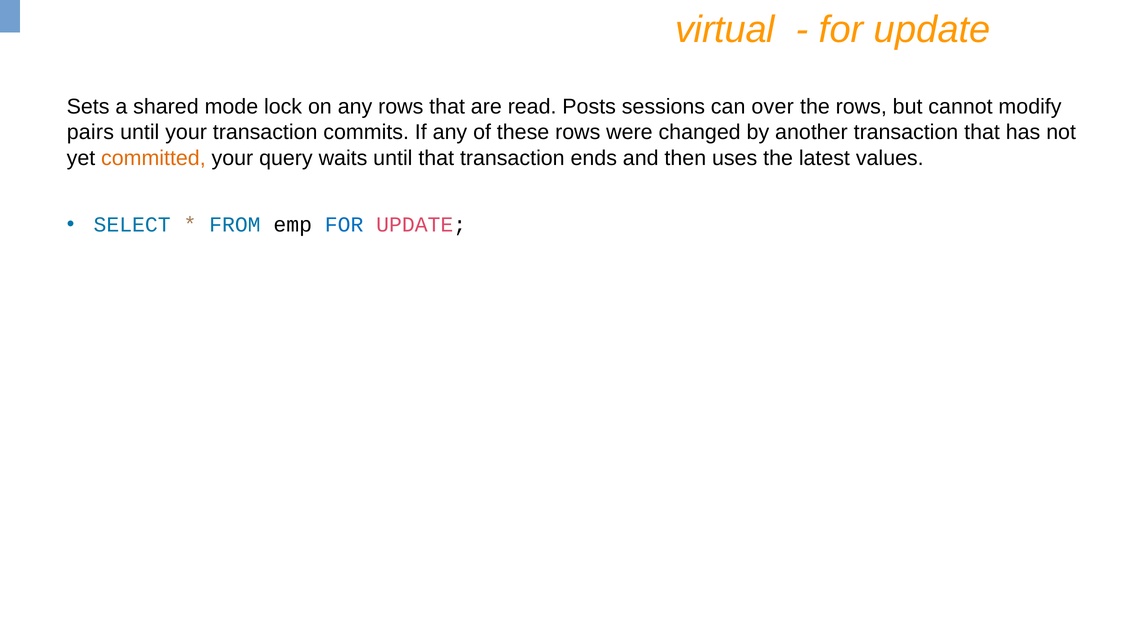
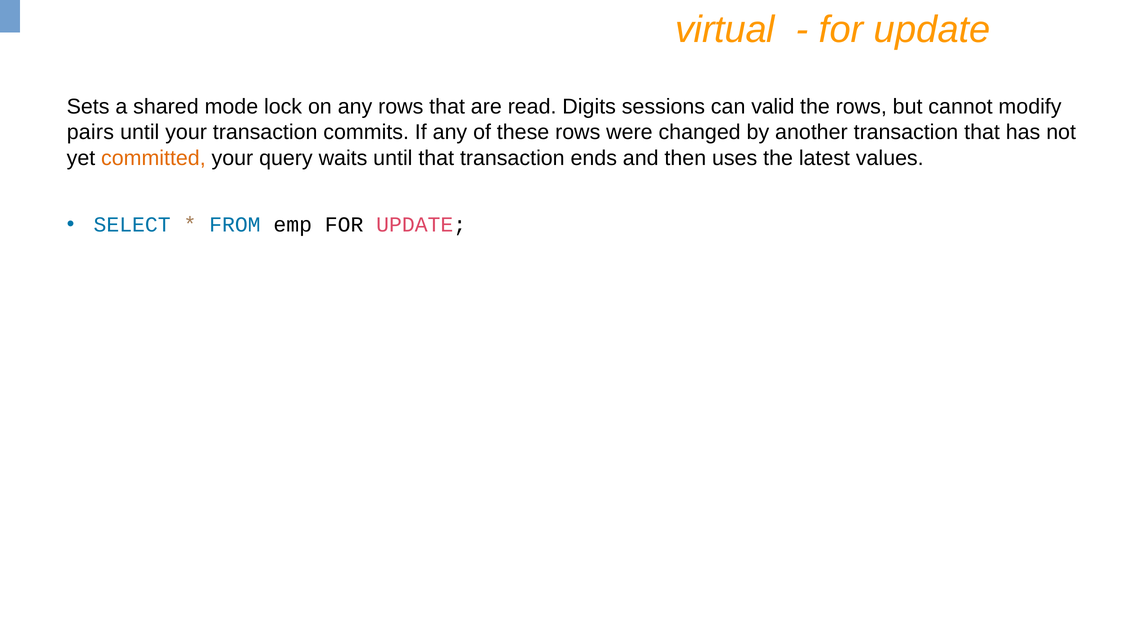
Posts: Posts -> Digits (589, 107)
over: over -> valid (773, 107)
FOR colour: blue -> black (344, 225)
